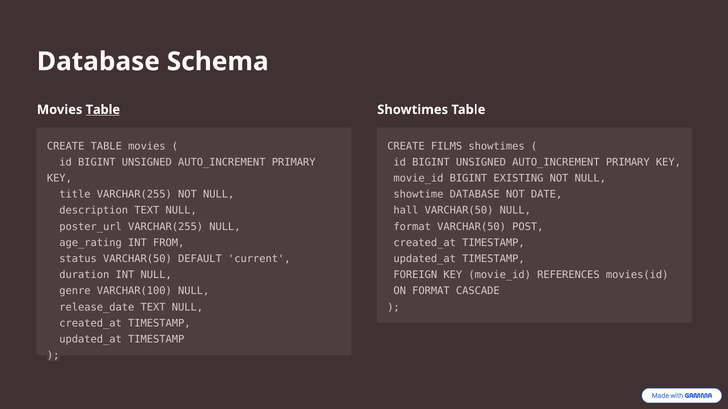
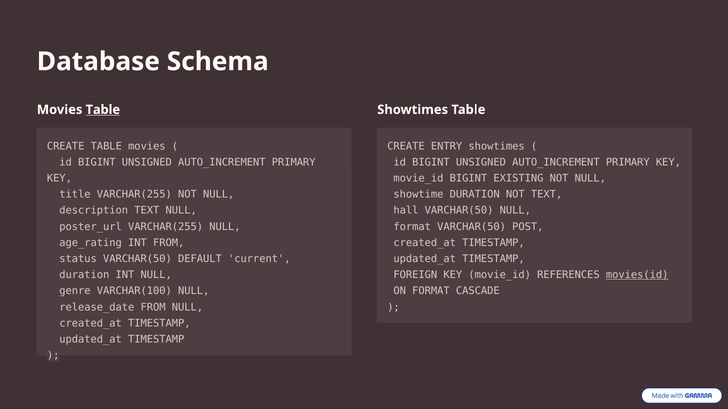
FILMS: FILMS -> ENTRY (447, 146)
showtime DATABASE: DATABASE -> DURATION (475, 195)
NOT DATE: DATE -> TEXT (547, 195)
movies(id underline: none -> present (637, 275)
release_date TEXT: TEXT -> FROM (153, 308)
